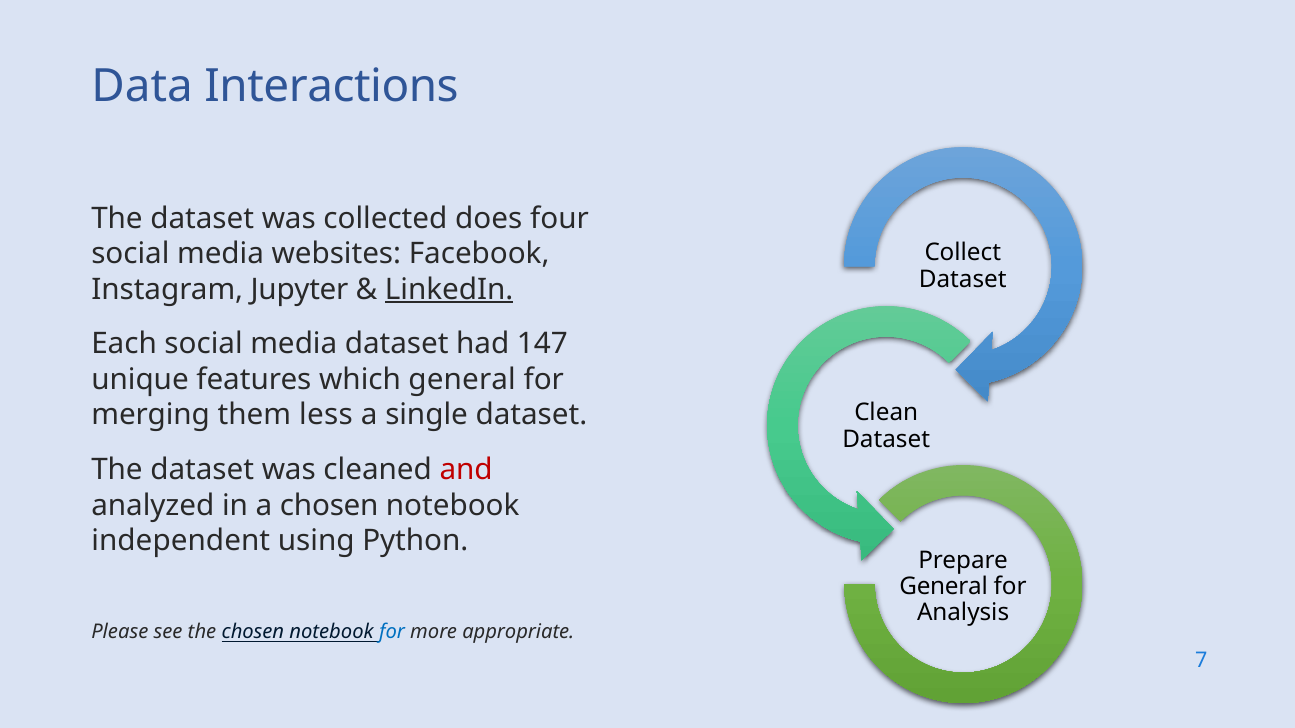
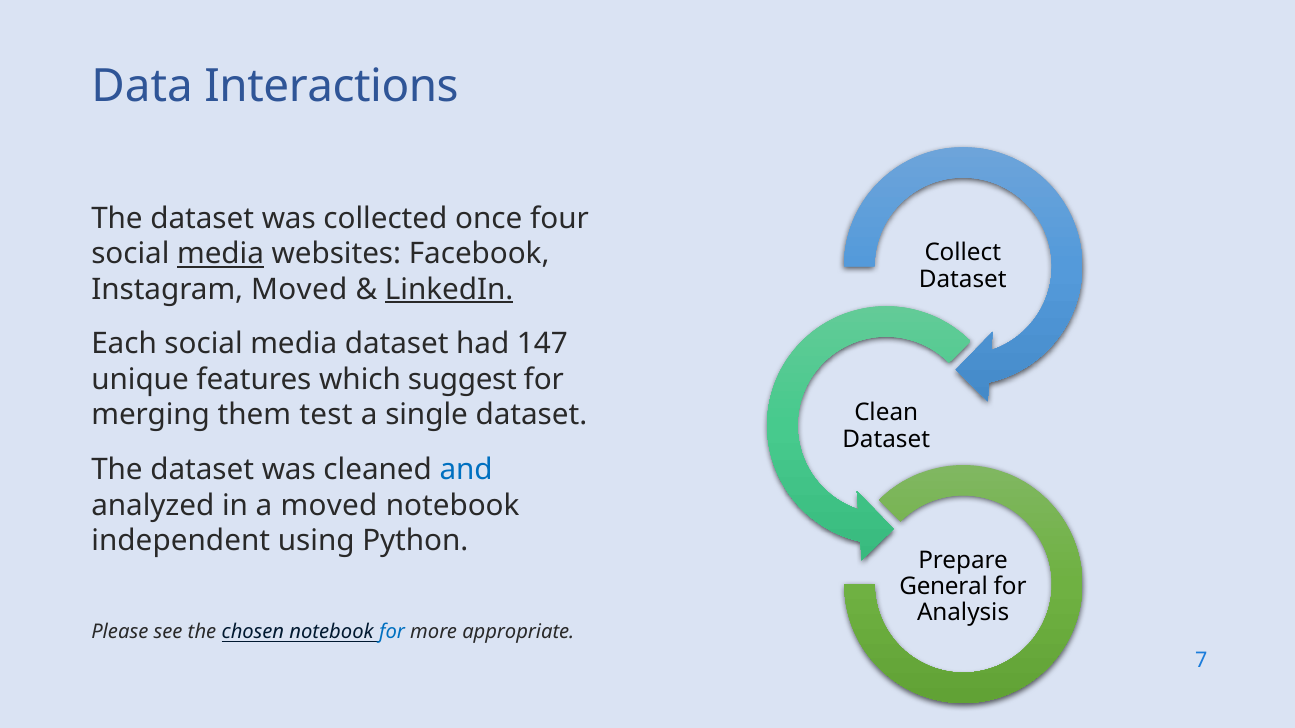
does: does -> once (489, 219)
media underline: none -> present (220, 254)
Instagram Jupyter: Jupyter -> Moved (299, 290)
which general: general -> suggest (462, 380)
less: less -> test (326, 415)
and colour: red -> blue (466, 470)
a chosen: chosen -> moved (329, 506)
